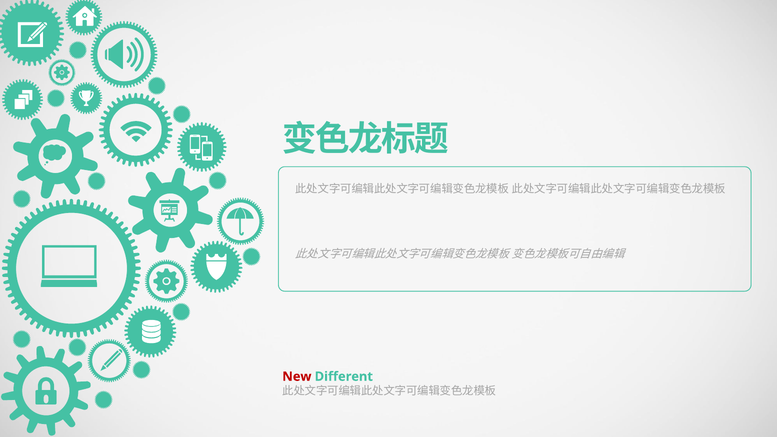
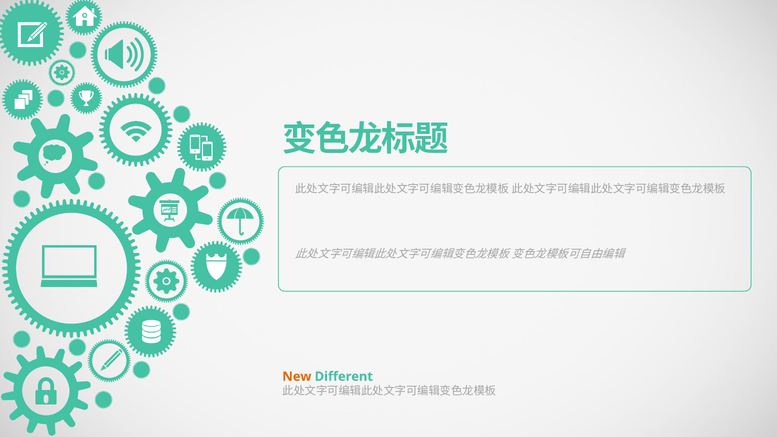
New colour: red -> orange (297, 377)
